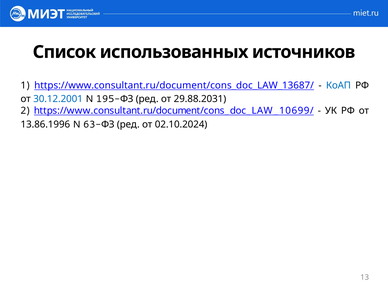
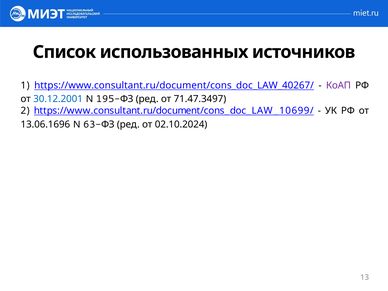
https://www.consultant.ru/document/cons_doc_LAW_13687/: https://www.consultant.ru/document/cons_doc_LAW_13687/ -> https://www.consultant.ru/document/cons_doc_LAW_40267/ (174, 85)
КоАП colour: blue -> purple (338, 85)
29.88.2031: 29.88.2031 -> 71.47.3497 (200, 99)
13.86.1996: 13.86.1996 -> 13.06.1696 (45, 124)
